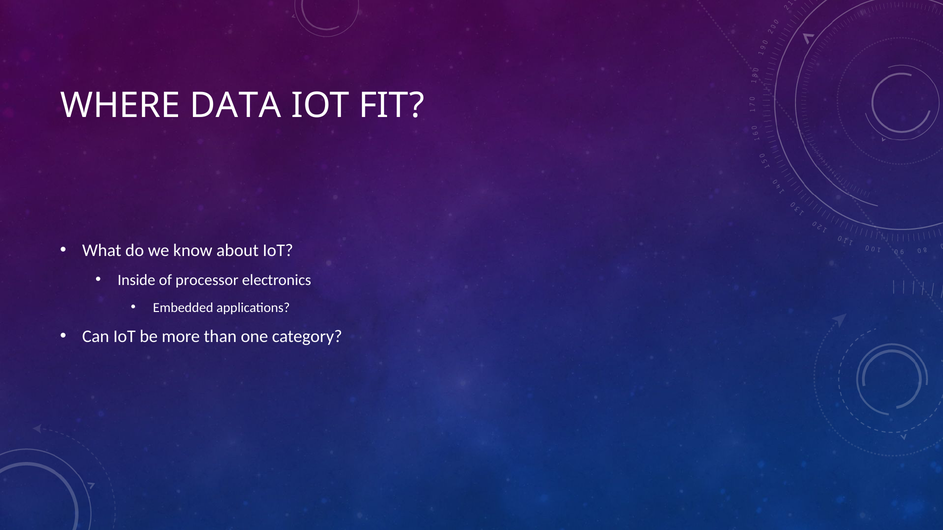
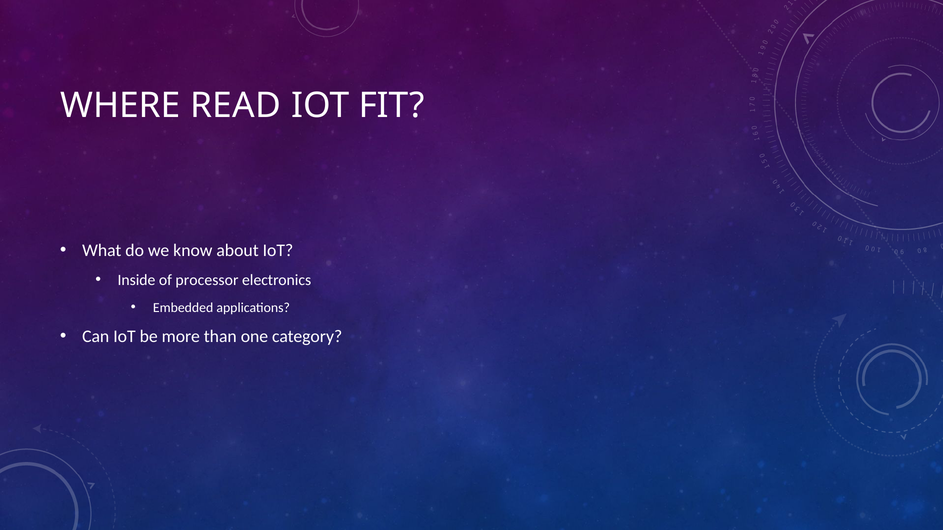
DATA: DATA -> READ (236, 106)
